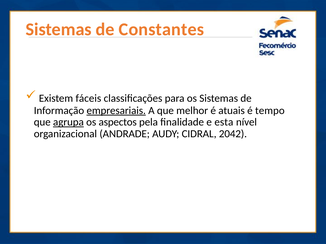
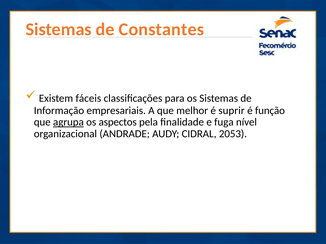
empresariais underline: present -> none (116, 111)
atuais: atuais -> suprir (232, 111)
tempo: tempo -> função (270, 111)
esta: esta -> fuga (224, 122)
2042: 2042 -> 2053 (233, 134)
